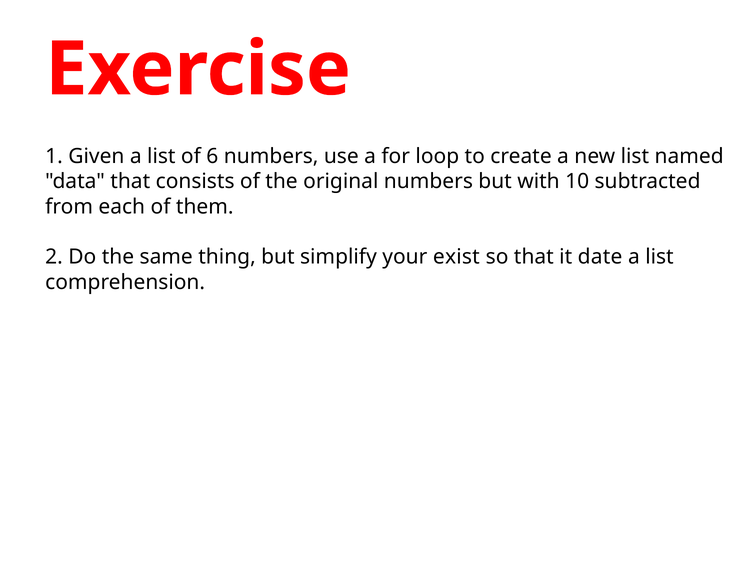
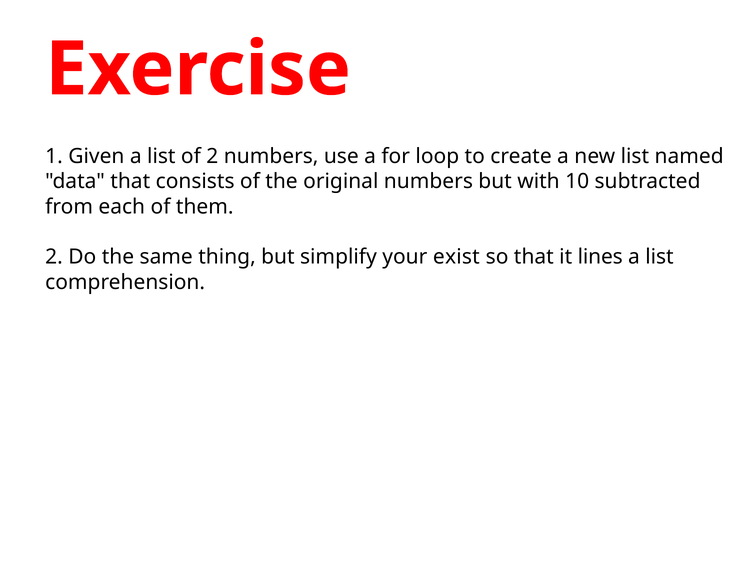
of 6: 6 -> 2 (212, 156)
date: date -> lines (600, 257)
